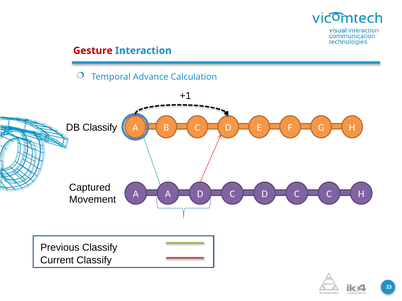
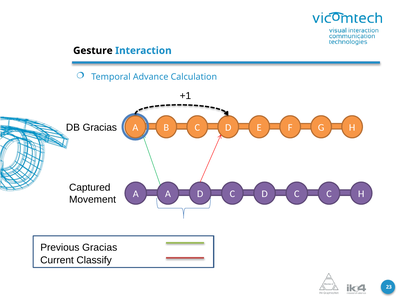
Gesture colour: red -> black (93, 51)
DB Classify: Classify -> Gracias (100, 128)
Previous Classify: Classify -> Gracias (100, 248)
